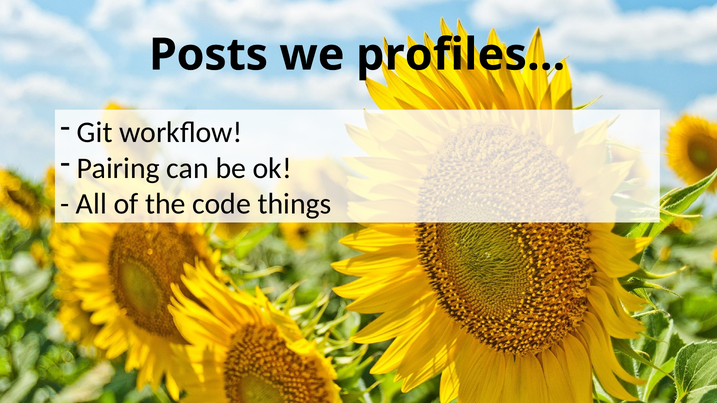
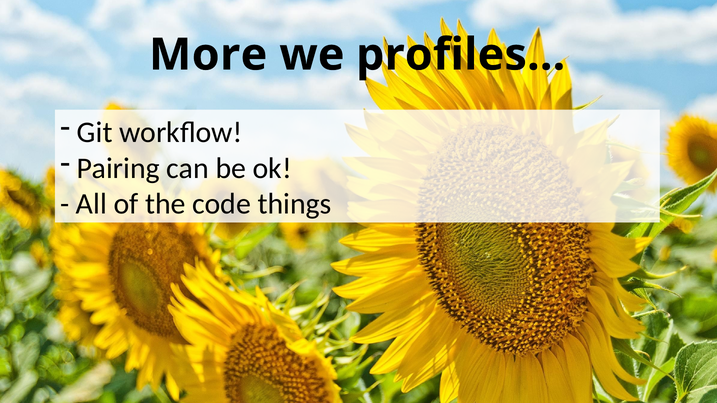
Posts: Posts -> More (208, 55)
